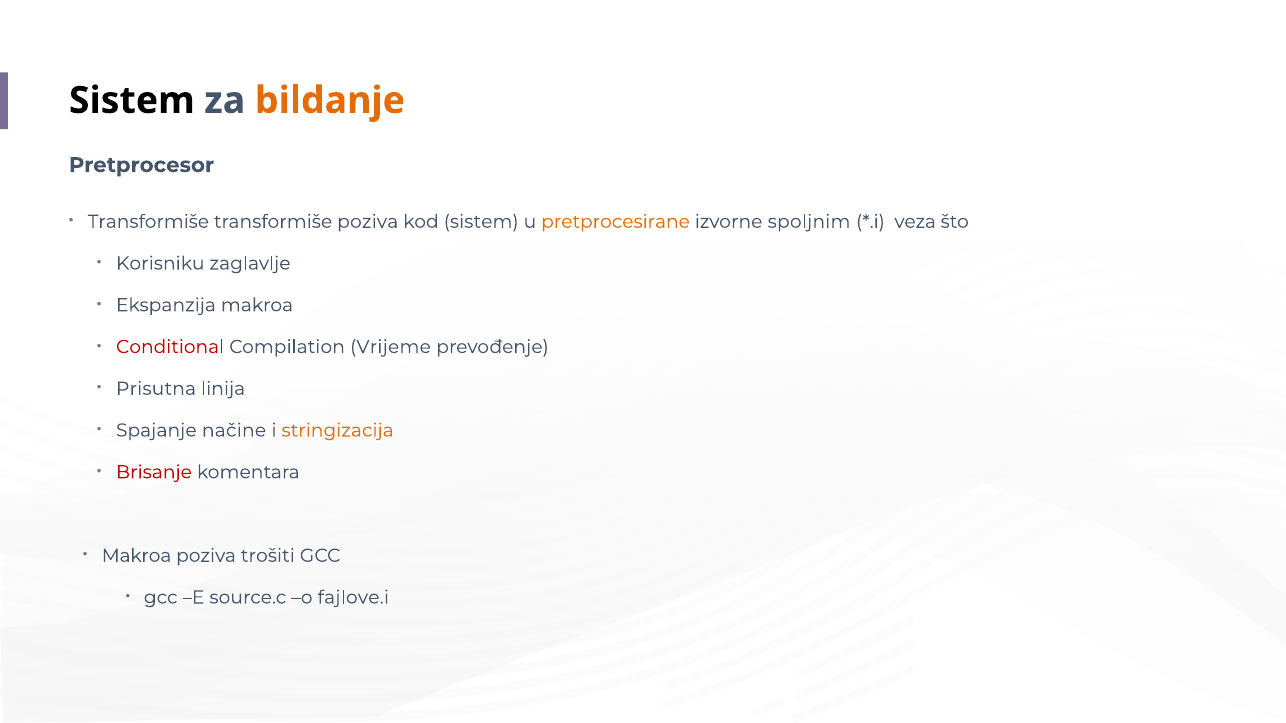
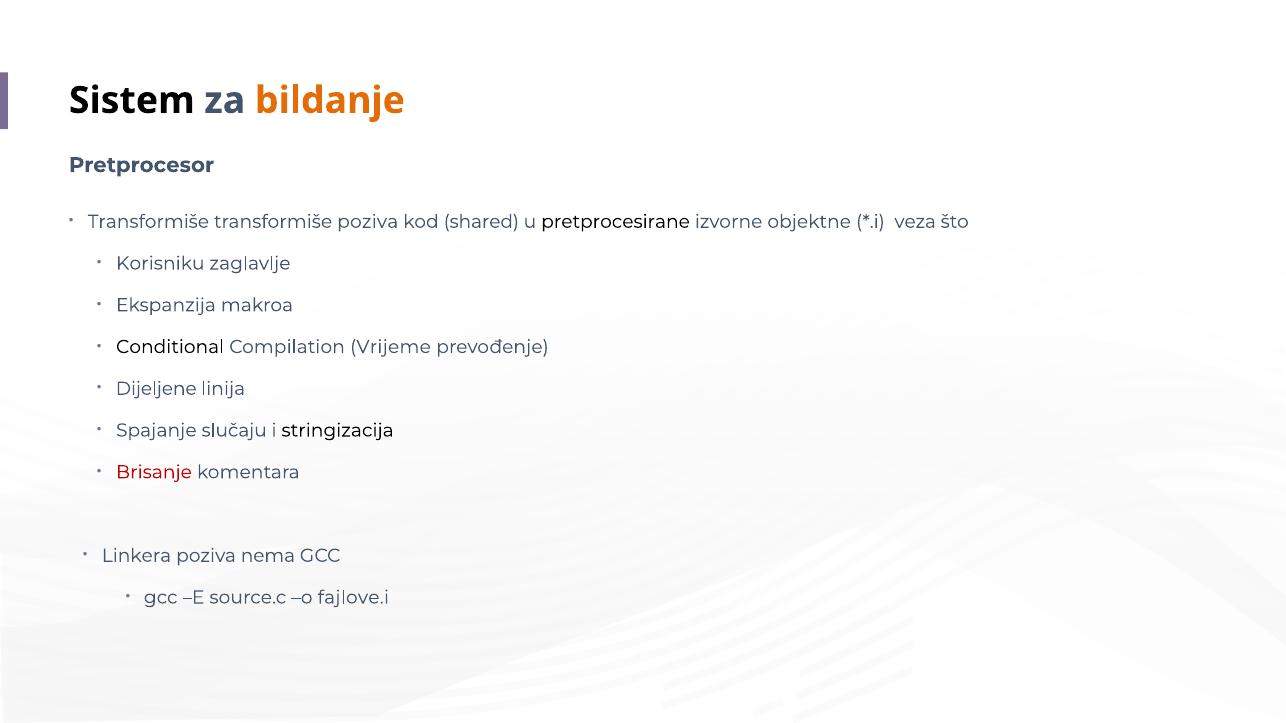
kod sistem: sistem -> shared (481, 222)
pretprocesirane colour: orange -> black (616, 222)
spoljnim: spoljnim -> objektne (809, 222)
Conditional colour: red -> black (170, 347)
Prisutna: Prisutna -> Dijeljene (156, 389)
načine: načine -> slučaju (234, 431)
stringizacija colour: orange -> black (338, 431)
Makroa: Makroa -> Linkera (136, 556)
trošiti: trošiti -> nema (268, 556)
